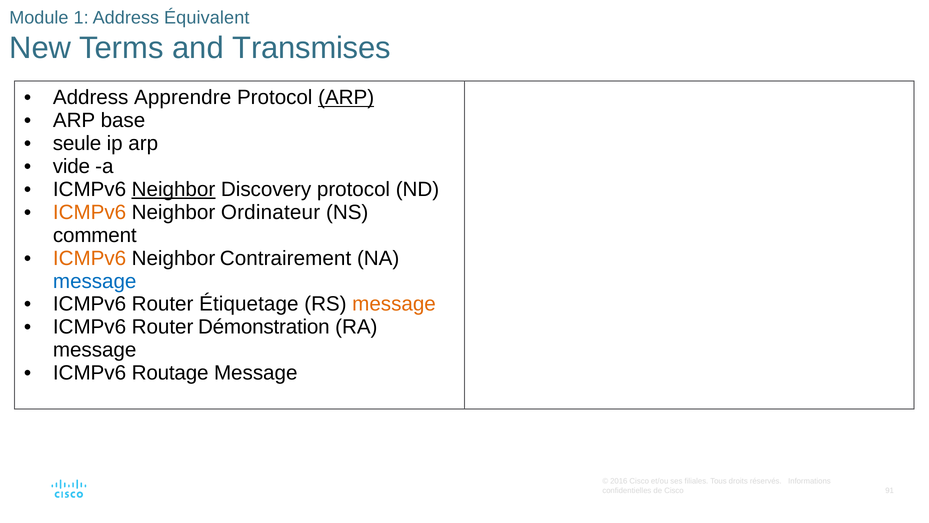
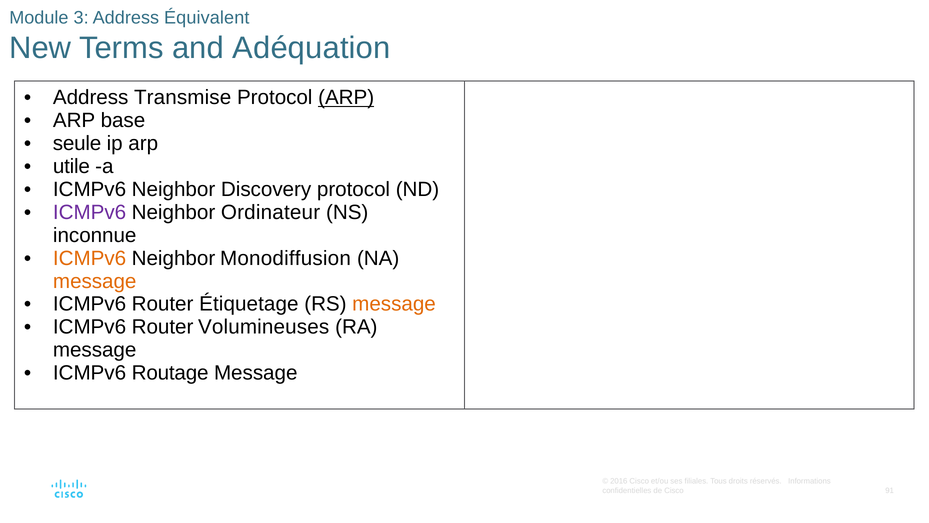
1: 1 -> 3 (81, 18)
Transmises: Transmises -> Adéquation (311, 48)
Apprendre: Apprendre -> Transmise (183, 98)
vide: vide -> utile (71, 166)
Neighbor underline: present -> none (173, 189)
ICMPv6 colour: orange -> purple (90, 212)
comment: comment -> inconnue (95, 235)
Contrairement: Contrairement -> Monodiffusion (285, 258)
message colour: blue -> orange (95, 281)
Démonstration: Démonstration -> Volumineuses (264, 327)
